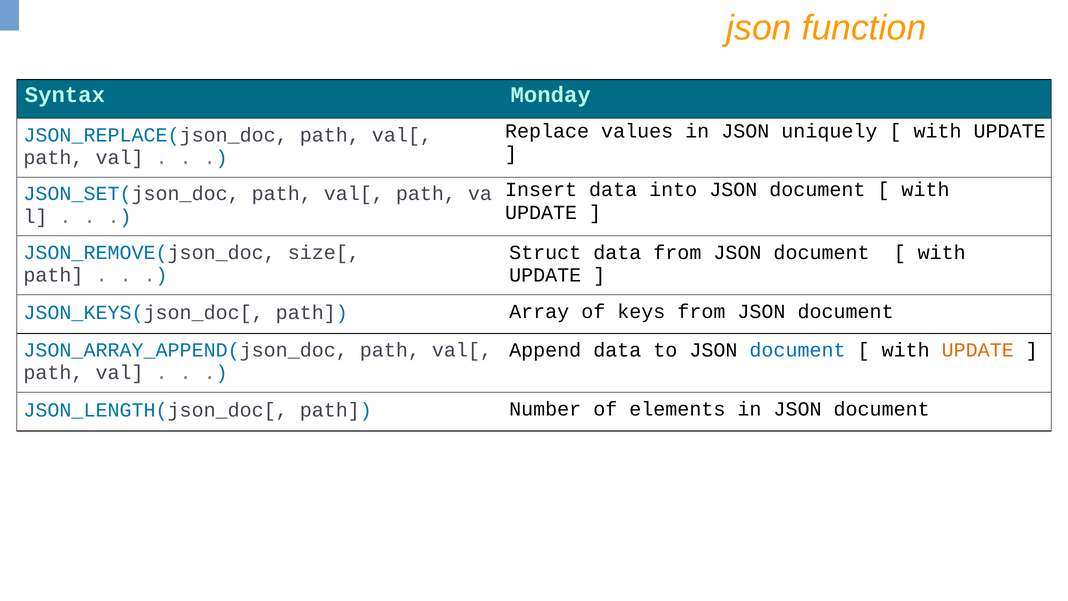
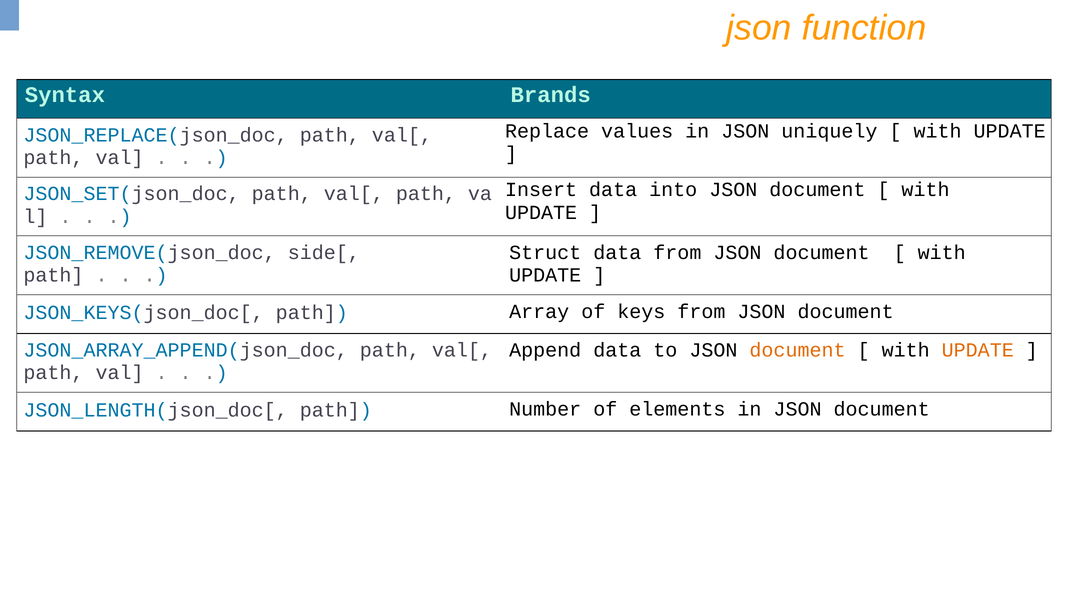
Monday: Monday -> Brands (551, 95)
size[: size[ -> side[ (324, 253)
document colour: blue -> orange (798, 350)
